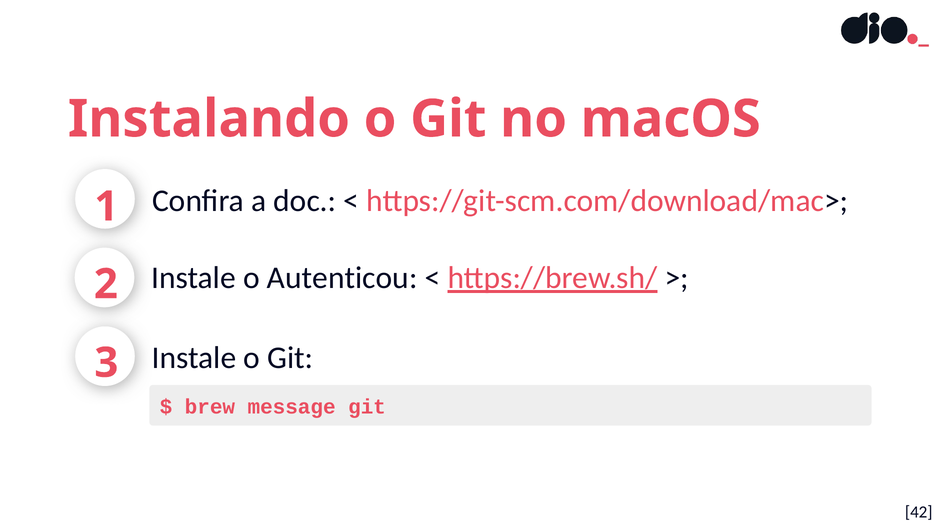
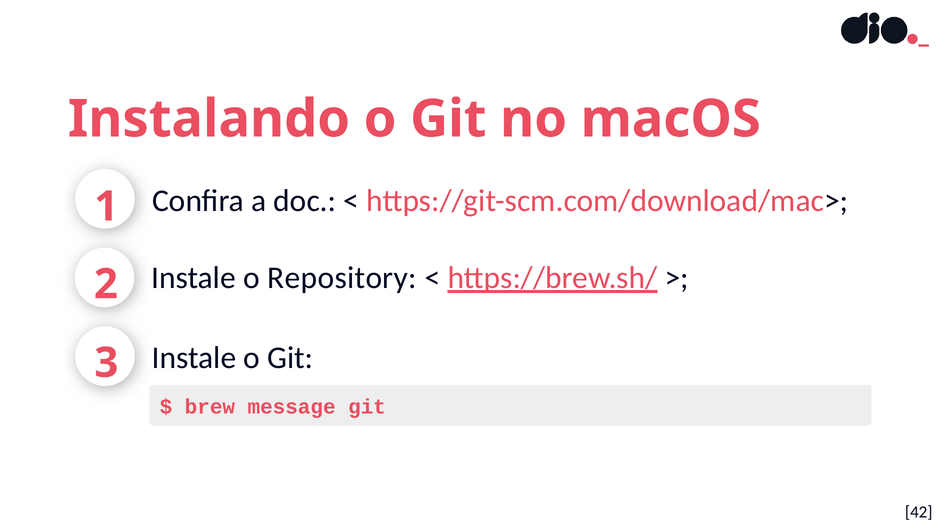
Autenticou: Autenticou -> Repository (342, 278)
